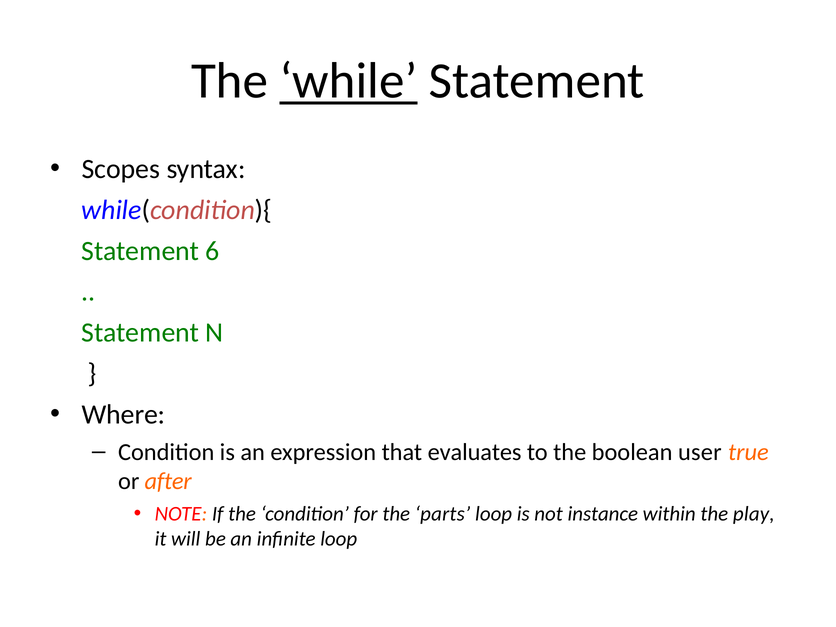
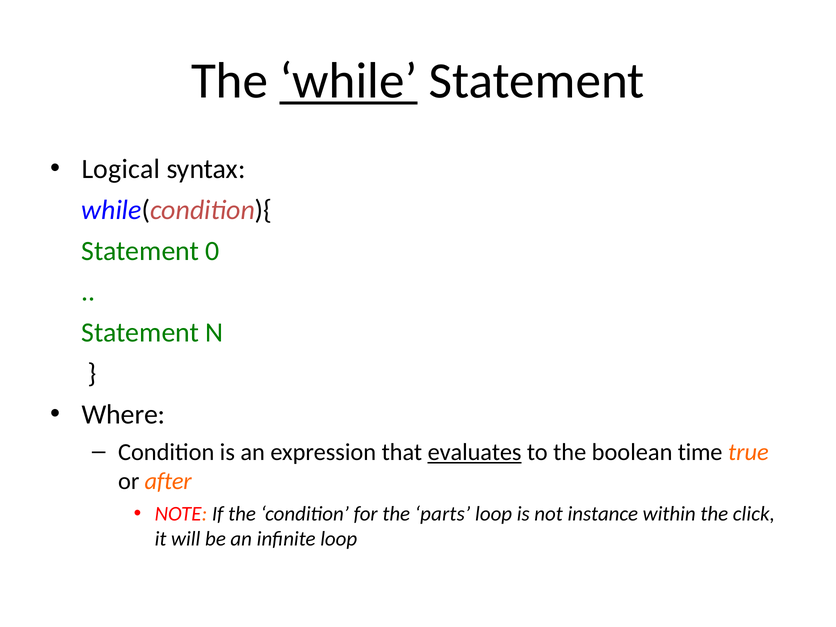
Scopes: Scopes -> Logical (121, 169)
6: 6 -> 0 (212, 251)
evaluates underline: none -> present (475, 452)
user: user -> time (700, 452)
play: play -> click (754, 514)
